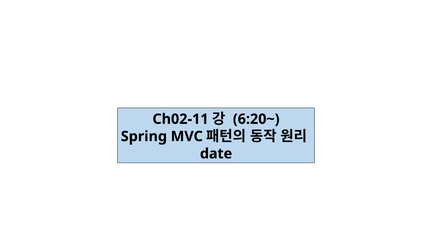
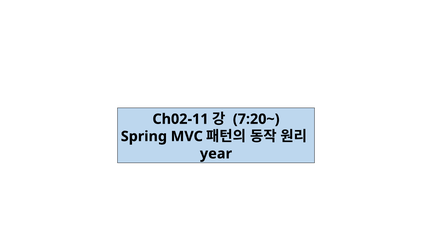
6:20~: 6:20~ -> 7:20~ (256, 119)
date: date -> year (216, 154)
